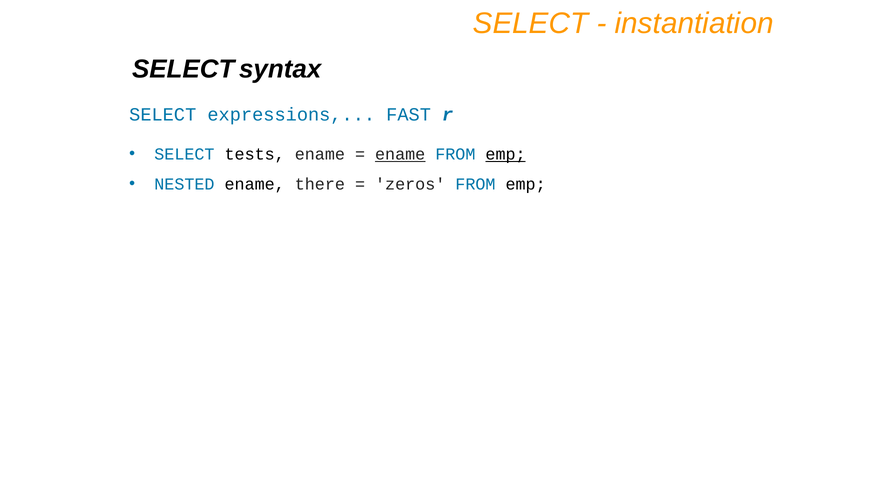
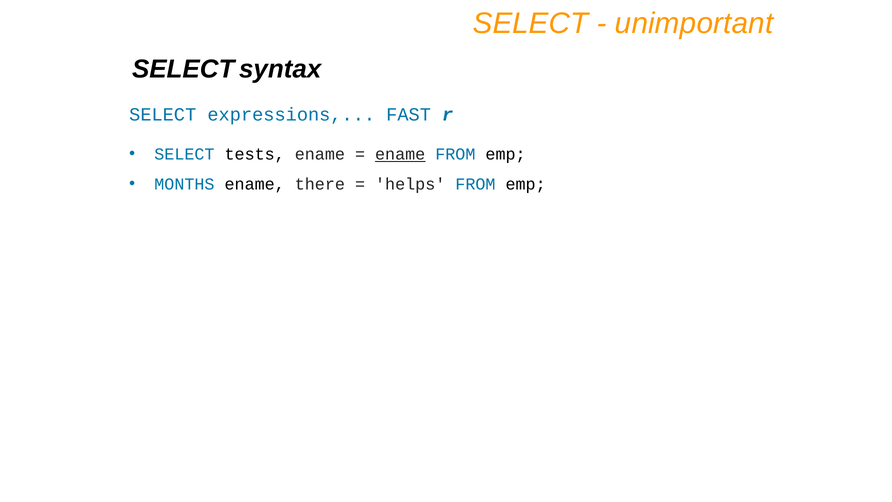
instantiation: instantiation -> unimportant (694, 23)
emp underline: present -> none (506, 154)
NESTED: NESTED -> MONTHS (184, 184)
zeros: zeros -> helps (410, 184)
